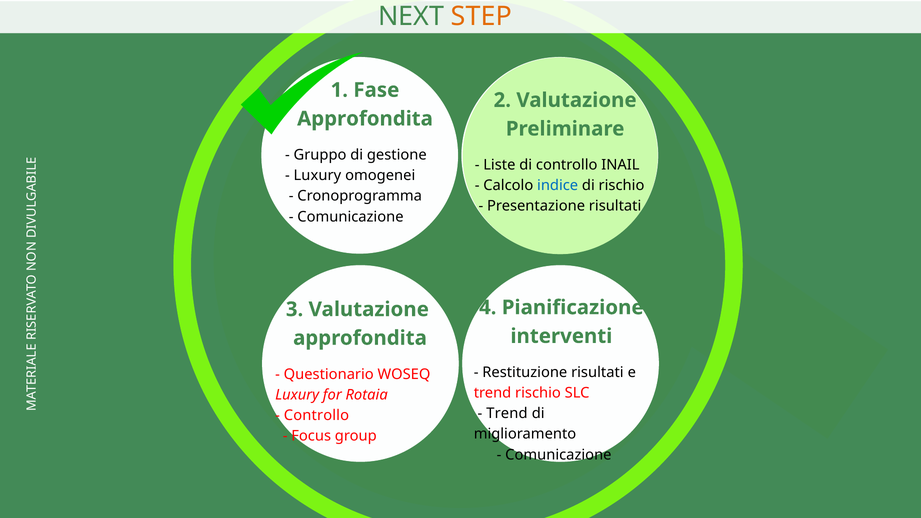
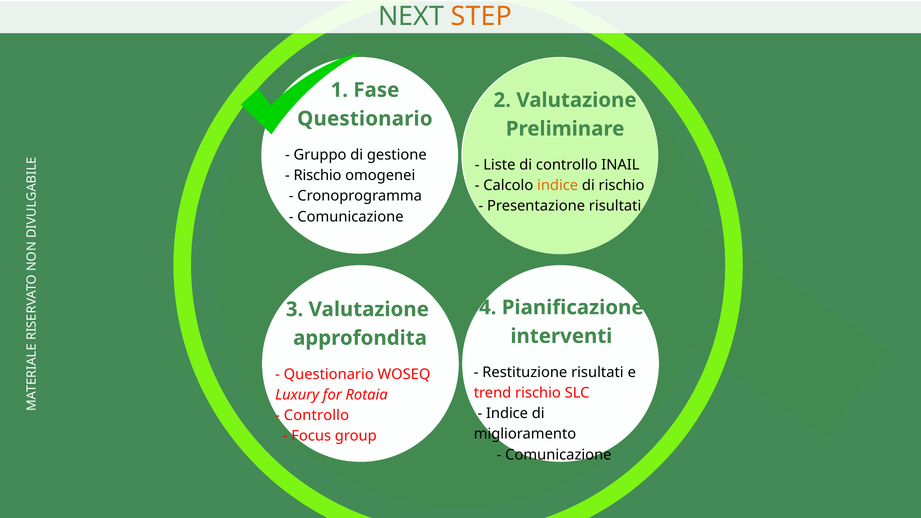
Approfondita: Approfondita -> Questionario (365, 119)
Luxury: Luxury -> Rischio (318, 176)
indice colour: blue -> orange (558, 186)
Trend: Trend -> Indice (507, 414)
